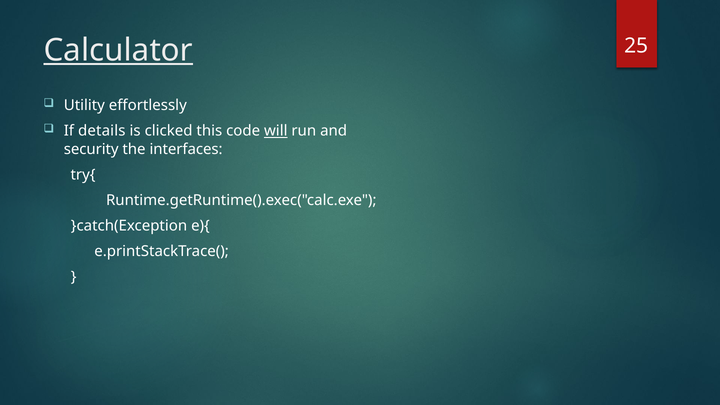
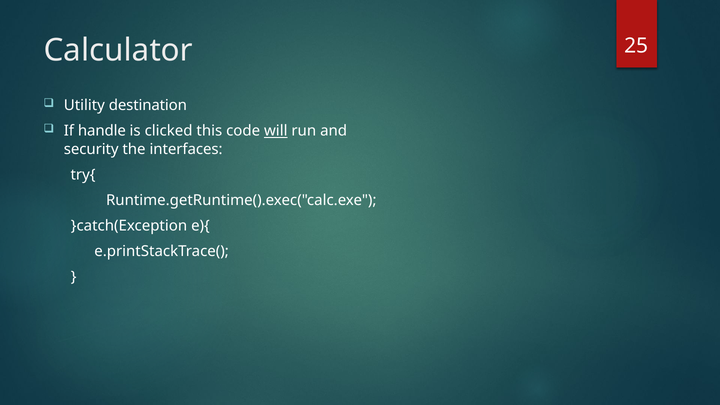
Calculator underline: present -> none (118, 51)
effortlessly: effortlessly -> destination (148, 106)
details: details -> handle (102, 131)
